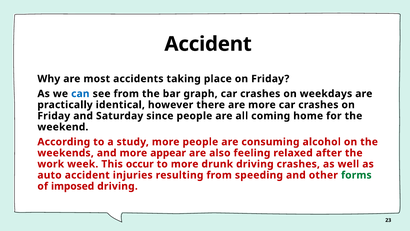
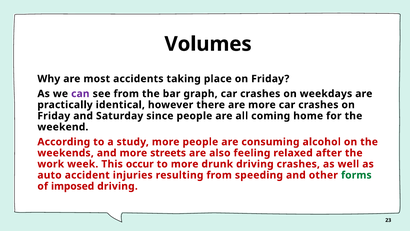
Accident: Accident -> Volumes (208, 44)
can colour: blue -> purple (80, 94)
appear: appear -> streets (168, 153)
